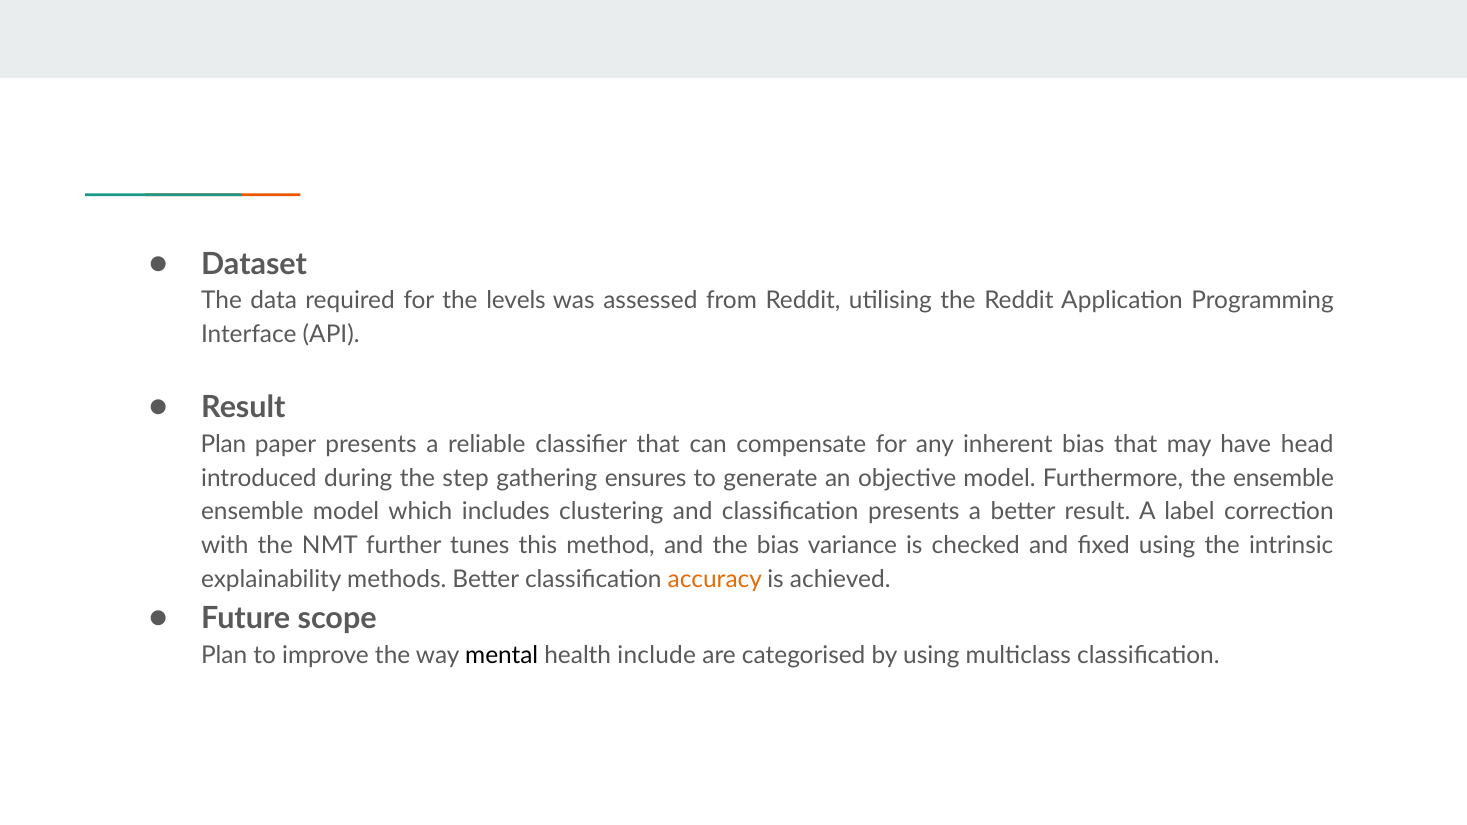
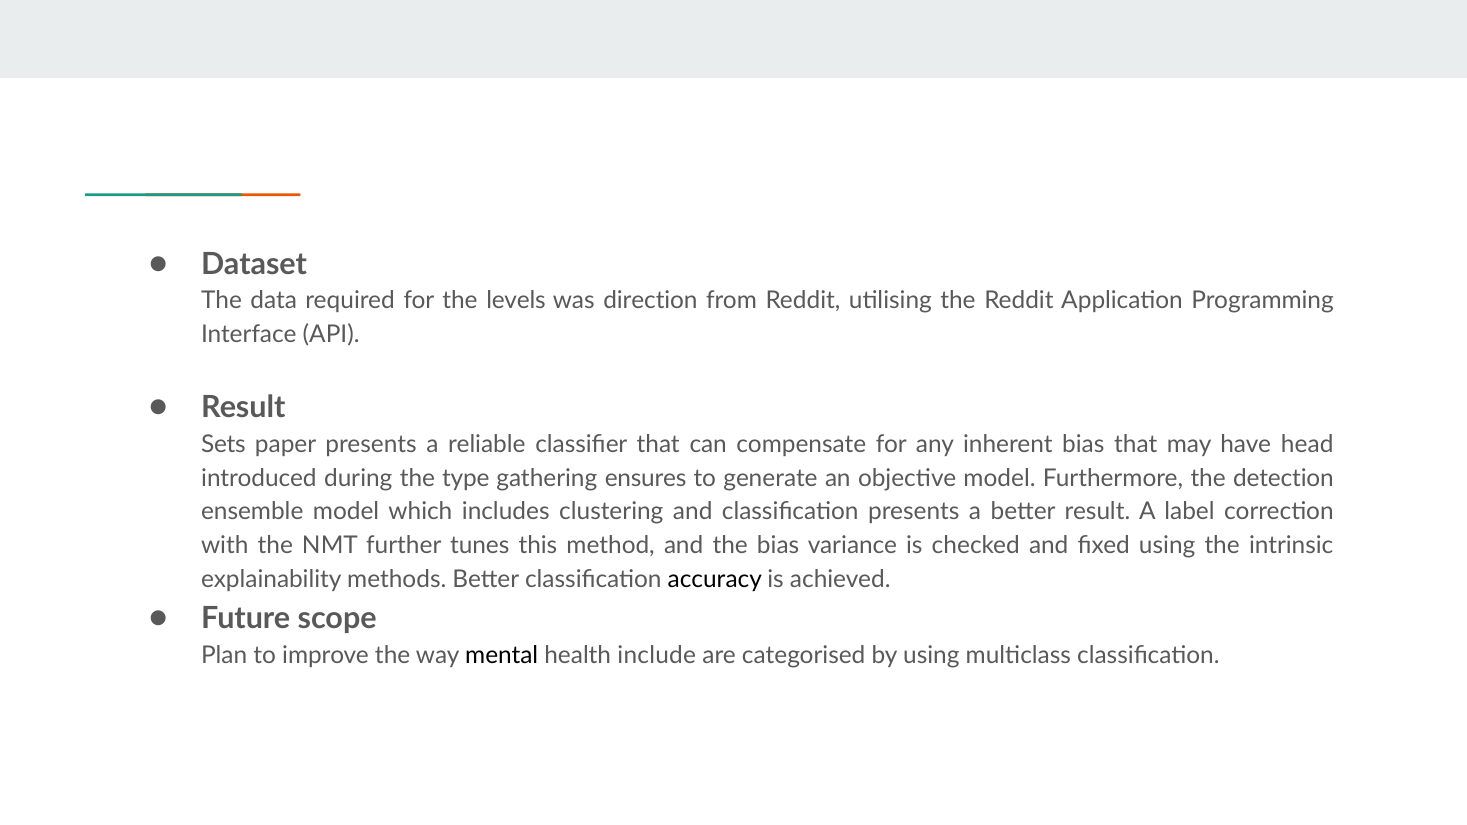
assessed: assessed -> direction (650, 301)
Plan: Plan -> Sets (223, 444)
step: step -> type (466, 478)
the ensemble: ensemble -> detection (1283, 478)
accuracy colour: orange -> black (715, 579)
